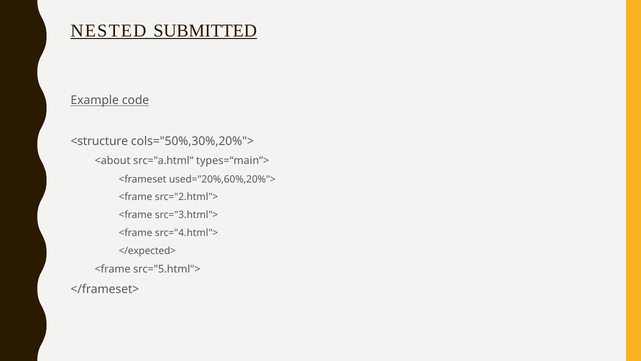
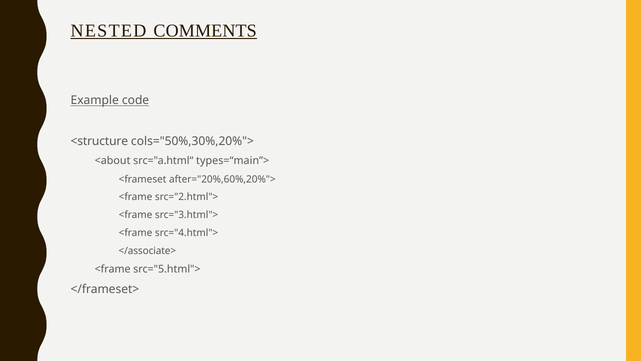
SUBMITTED: SUBMITTED -> COMMENTS (205, 31)
used="20%,60%,20%">: used="20%,60%,20%"> -> after="20%,60%,20%"> (222, 179)
</expected>: </expected> -> </associate> (147, 251)
